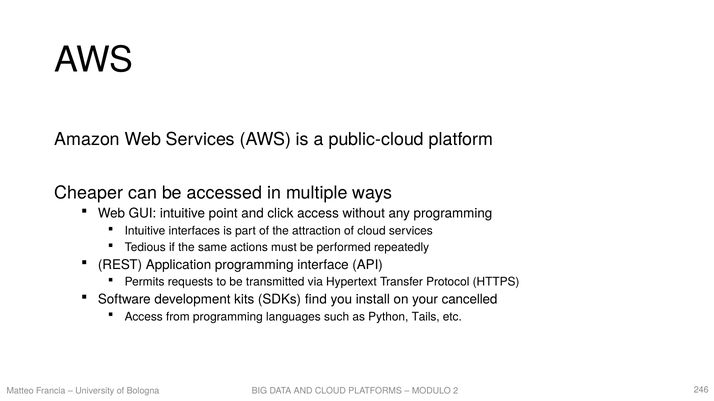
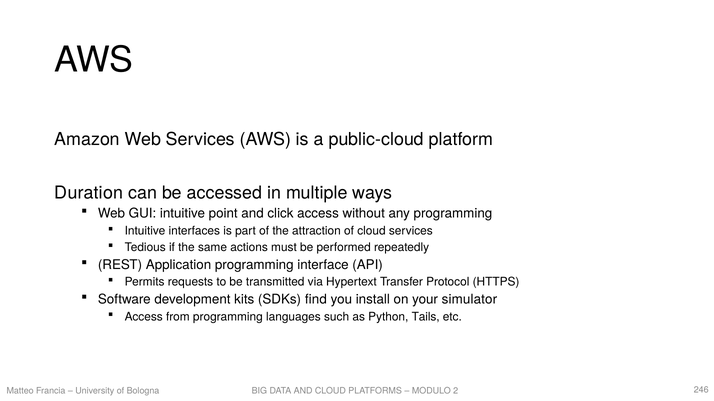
Cheaper: Cheaper -> Duration (89, 193)
cancelled: cancelled -> simulator (469, 300)
